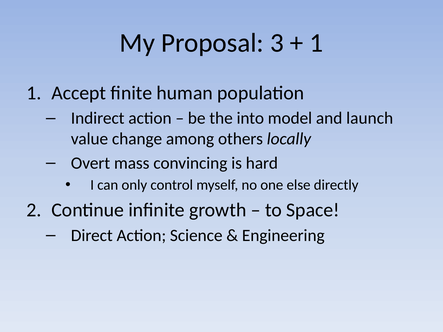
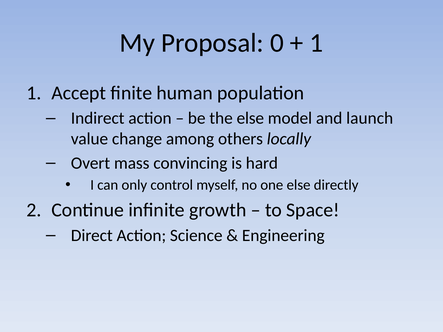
3: 3 -> 0 (277, 43)
the into: into -> else (250, 118)
